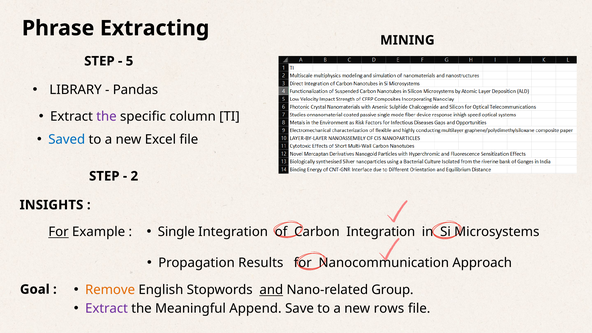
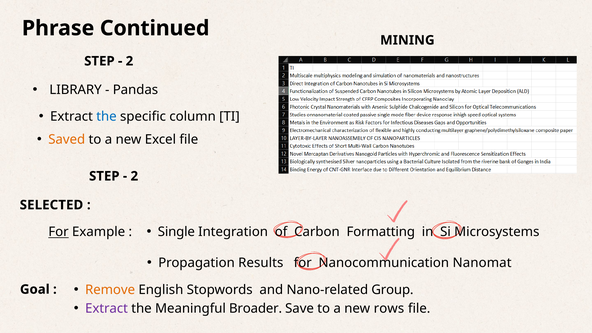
Extracting: Extracting -> Continued (155, 28)
5: 5 -> 2 (129, 61)
the colour: purple -> blue (106, 117)
Saved colour: blue -> orange (67, 139)
INSIGHTS: INSIGHTS -> SELECTED (51, 205)
Carbon Integration: Integration -> Formatting (381, 232)
Approach: Approach -> Nanomat (482, 263)
and underline: present -> none (271, 290)
Append: Append -> Broader (256, 308)
